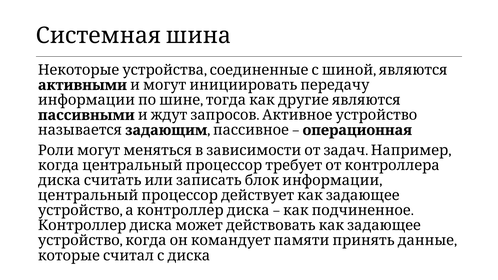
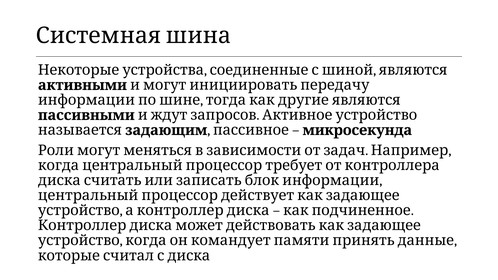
операционная: операционная -> микросекунда (357, 130)
